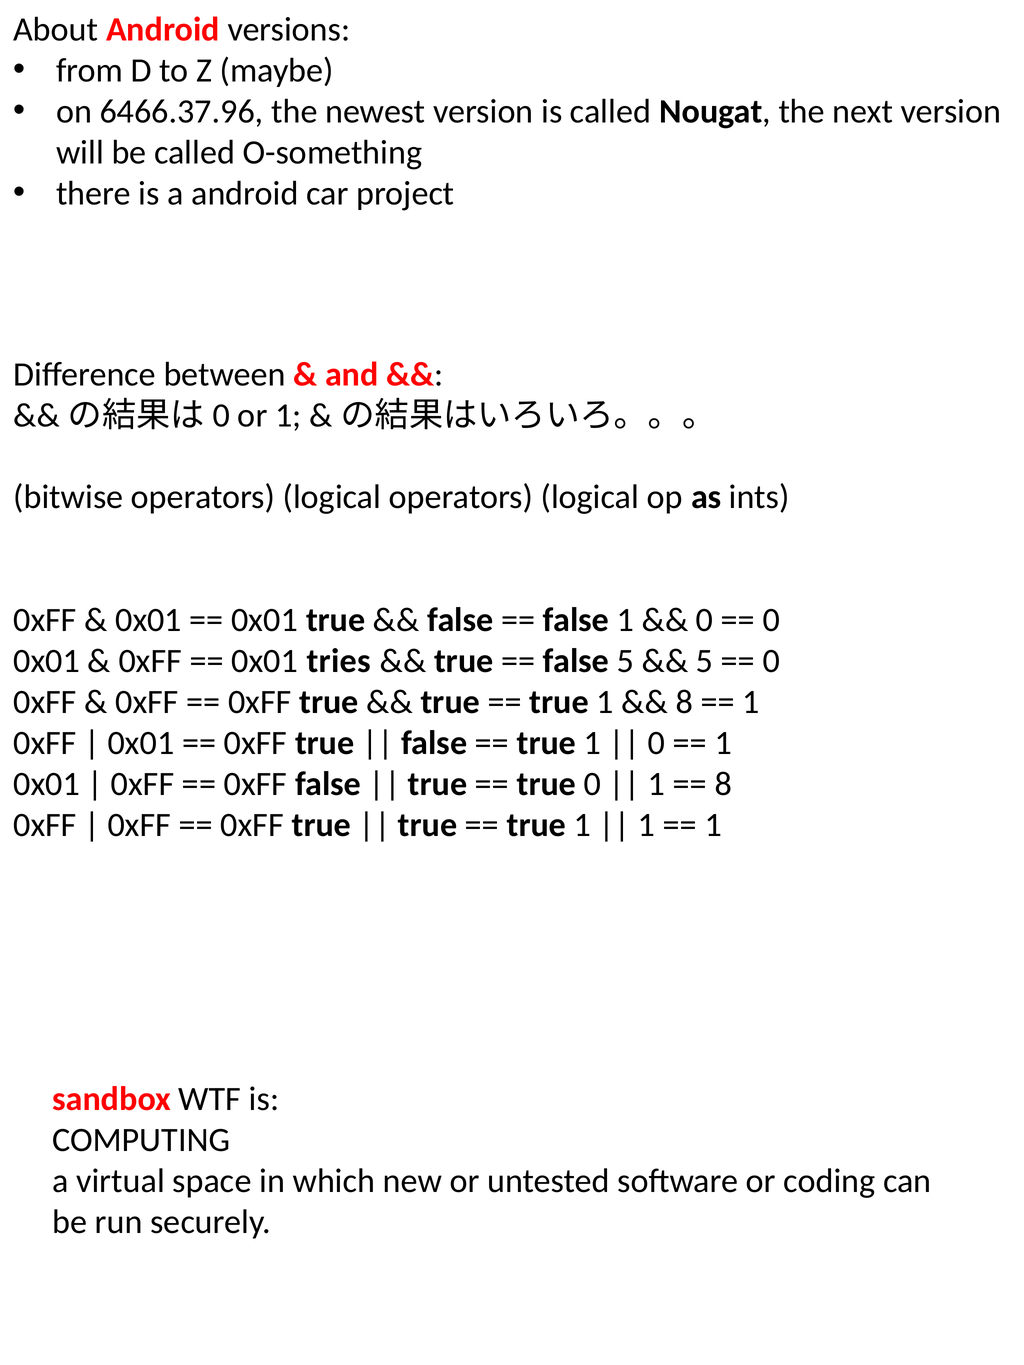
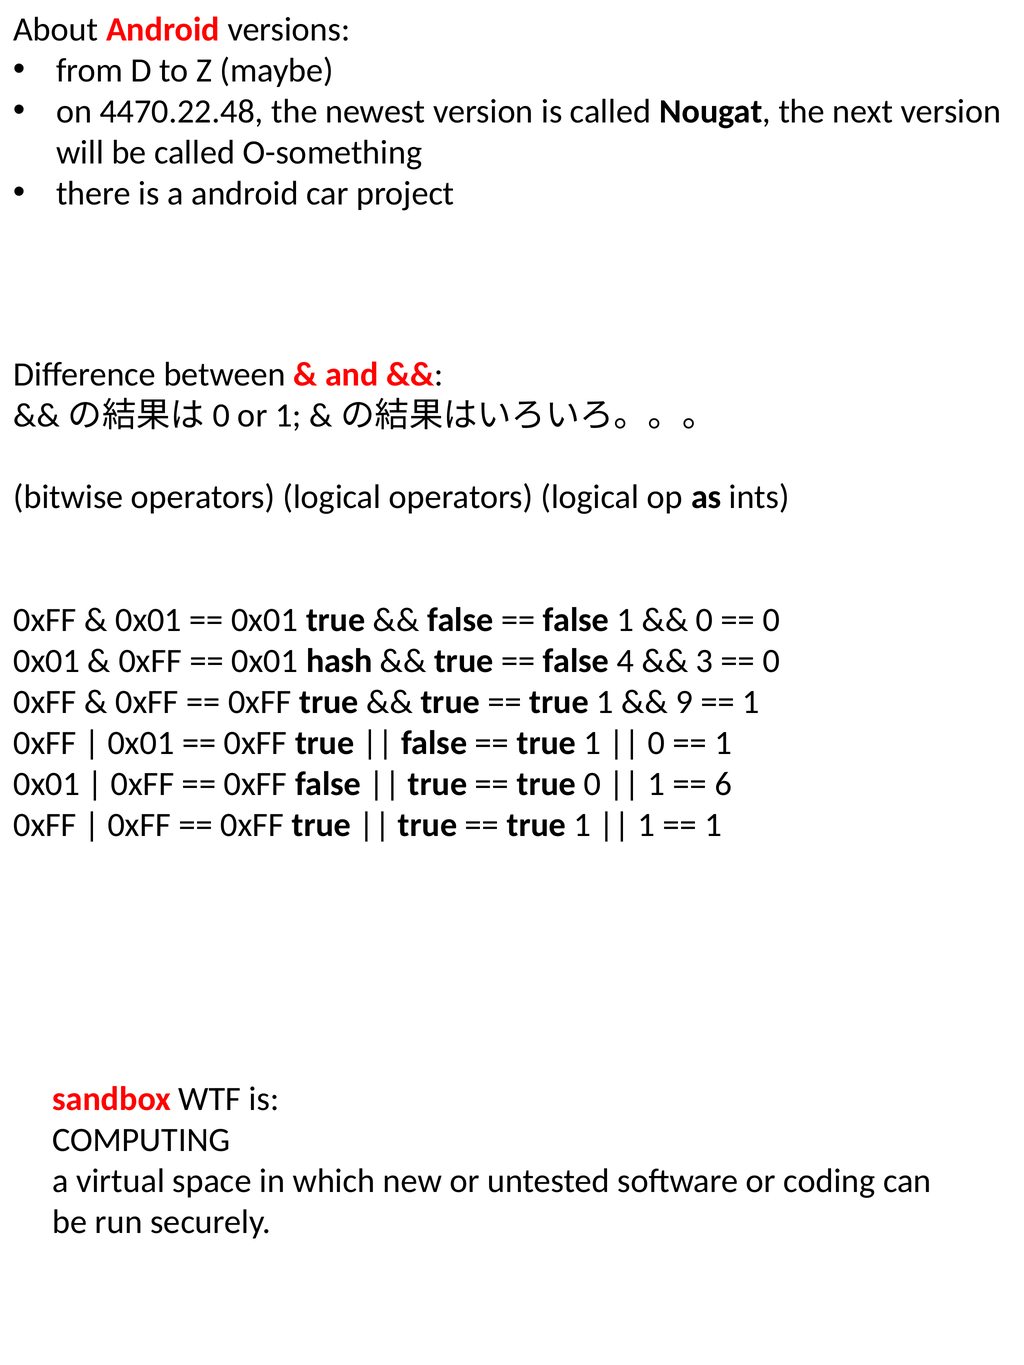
6466.37.96: 6466.37.96 -> 4470.22.48 (181, 111)
tries: tries -> hash (339, 661)
false 5: 5 -> 4 (625, 661)
5: 5 -> 3 (705, 661)
8: 8 -> 9 (684, 702)
8: 8 -> 6 (723, 784)
